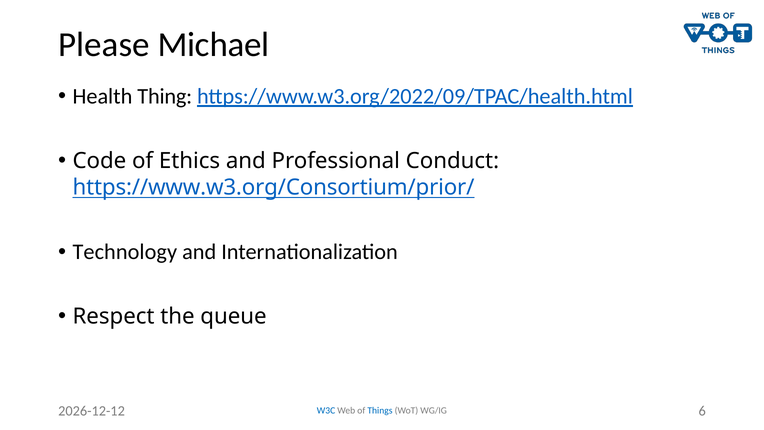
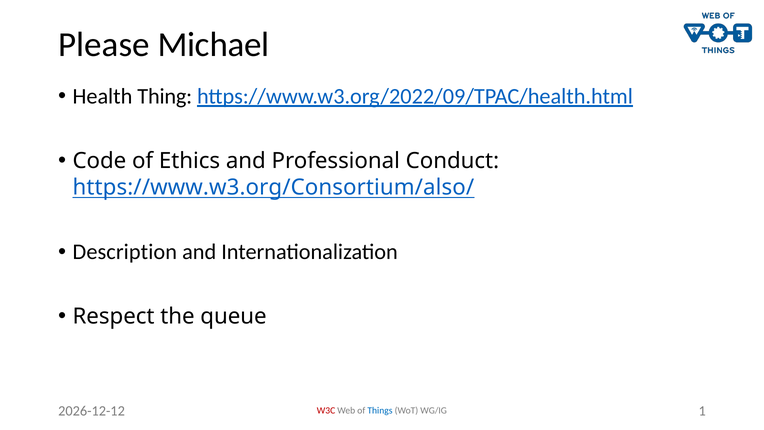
https://www.w3.org/Consortium/prior/: https://www.w3.org/Consortium/prior/ -> https://www.w3.org/Consortium/also/ (273, 187)
Technology: Technology -> Description (125, 252)
W3C colour: blue -> red (326, 410)
6: 6 -> 1 (702, 411)
